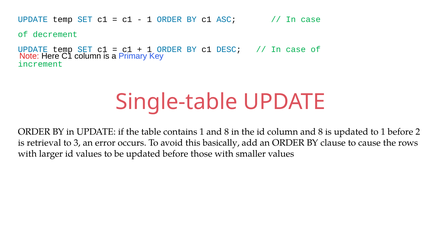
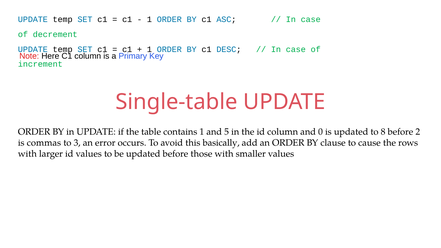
1 and 8: 8 -> 5 (227, 132)
column and 8: 8 -> 0 (321, 132)
to 1: 1 -> 8 (383, 132)
retrieval: retrieval -> commas (44, 143)
